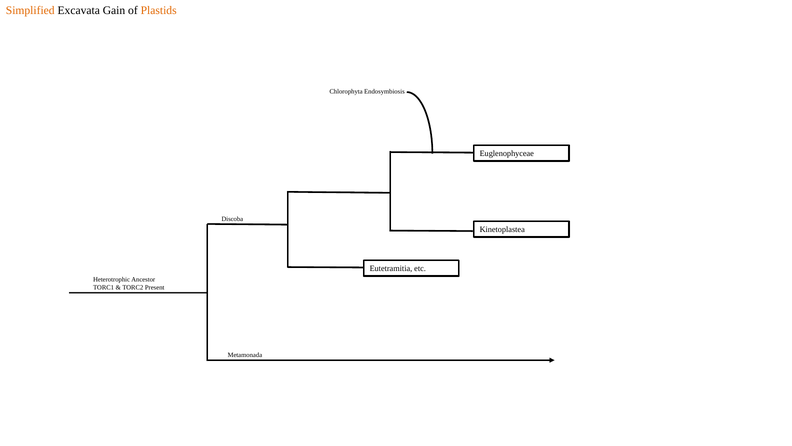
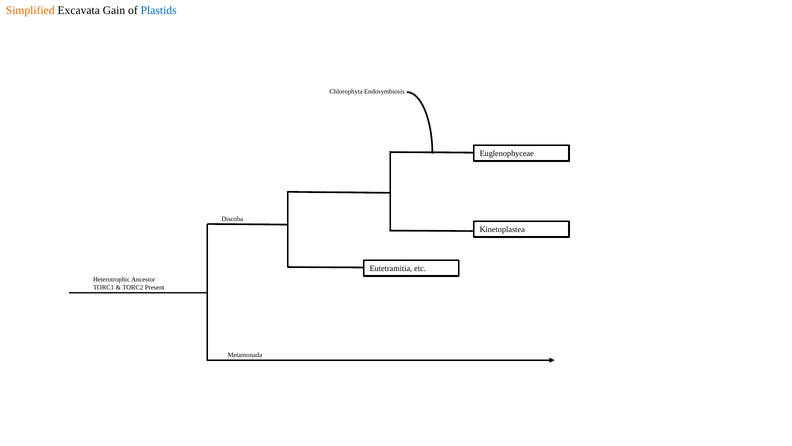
Plastids colour: orange -> blue (159, 11)
